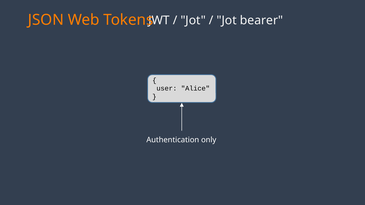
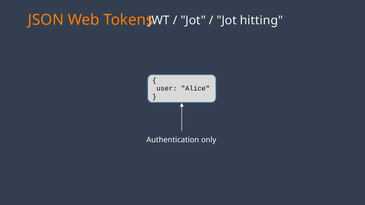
bearer: bearer -> hitting (261, 20)
